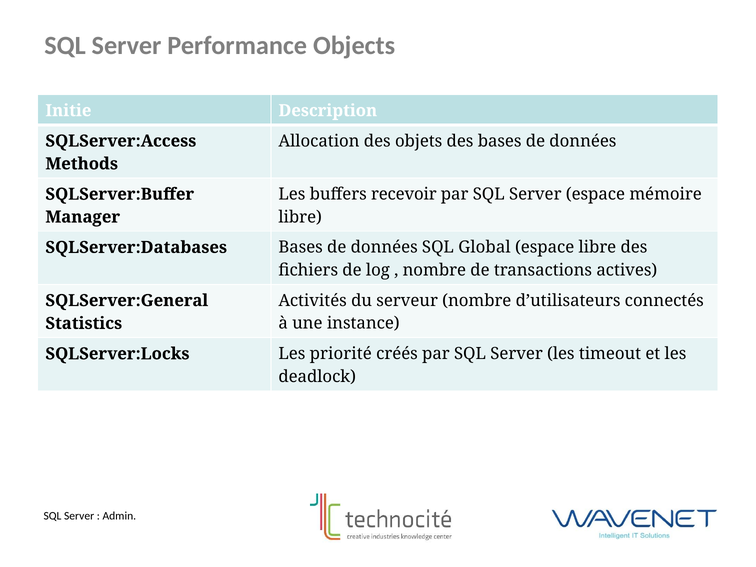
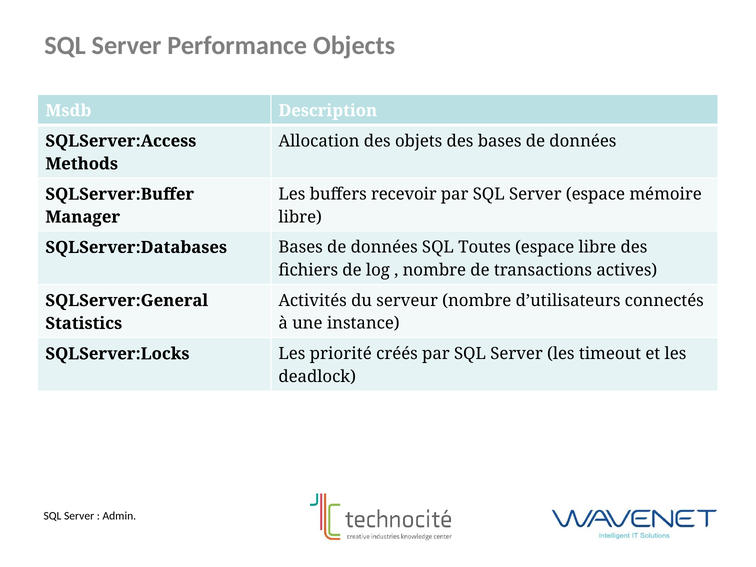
Initie: Initie -> Msdb (68, 111)
Global: Global -> Toutes (485, 247)
